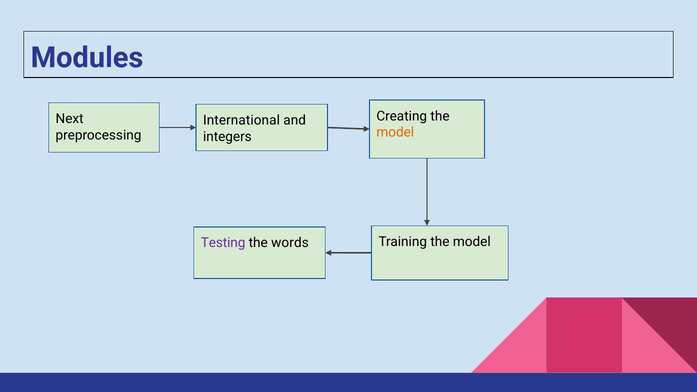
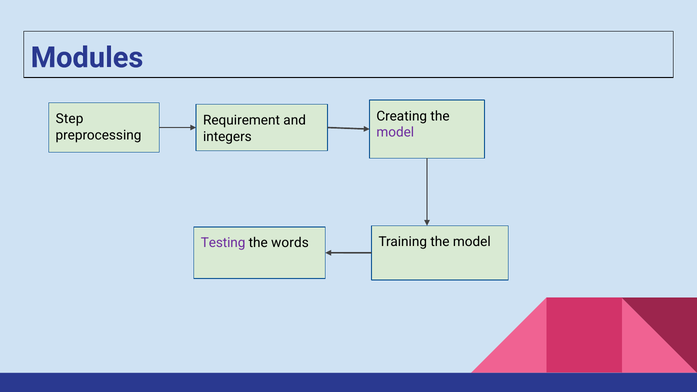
Next: Next -> Step (70, 119)
International: International -> Requirement (242, 120)
model colour: orange -> purple (395, 132)
